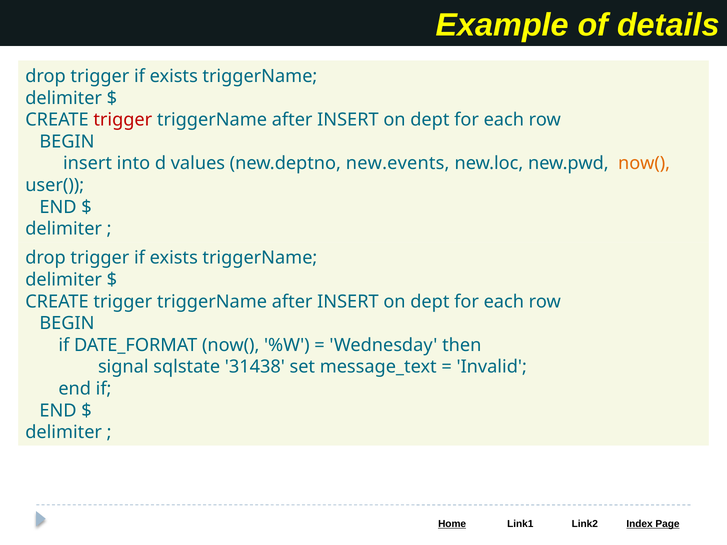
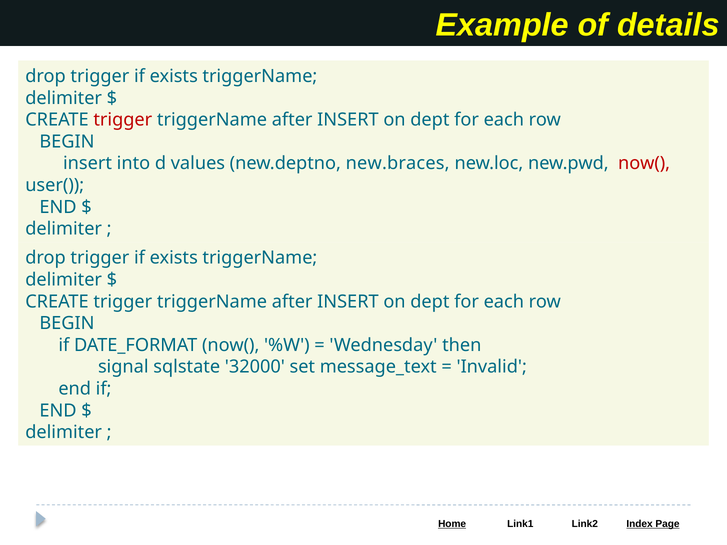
new.events: new.events -> new.braces (398, 164)
now( colour: orange -> red (644, 164)
31438: 31438 -> 32000 (255, 367)
